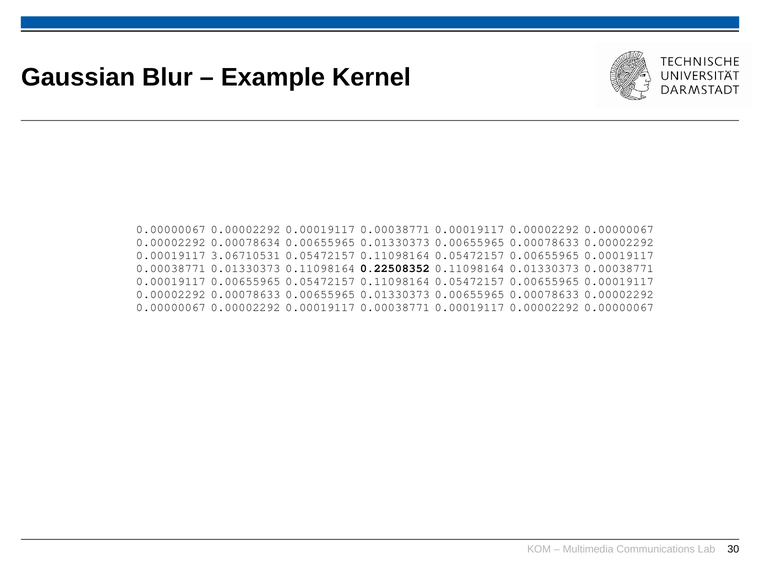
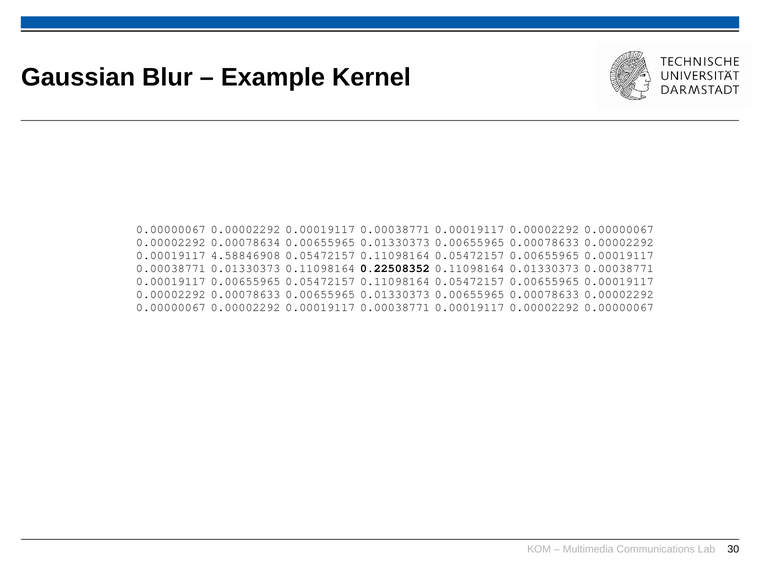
3.06710531: 3.06710531 -> 4.58846908 (246, 255)
